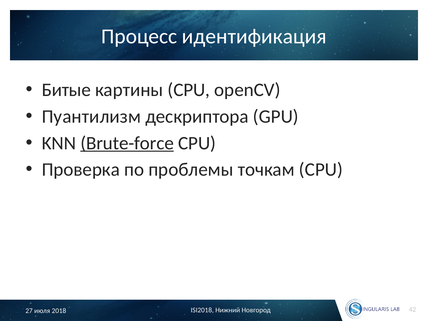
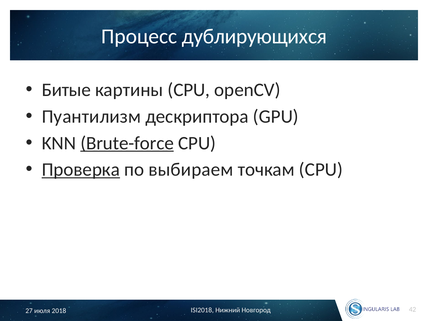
идентификация: идентификация -> дублирующихся (254, 37)
Проверка underline: none -> present (81, 170)
проблемы: проблемы -> выбираем (191, 170)
